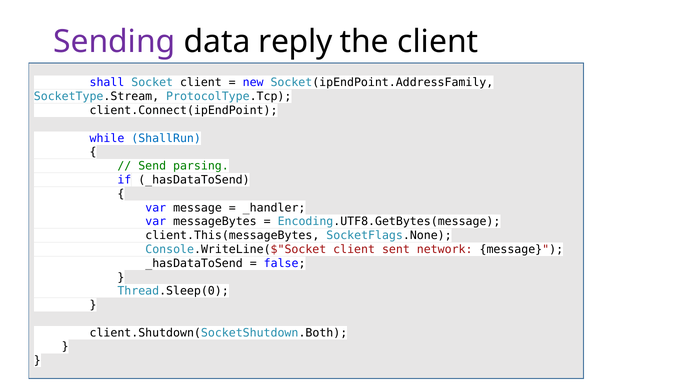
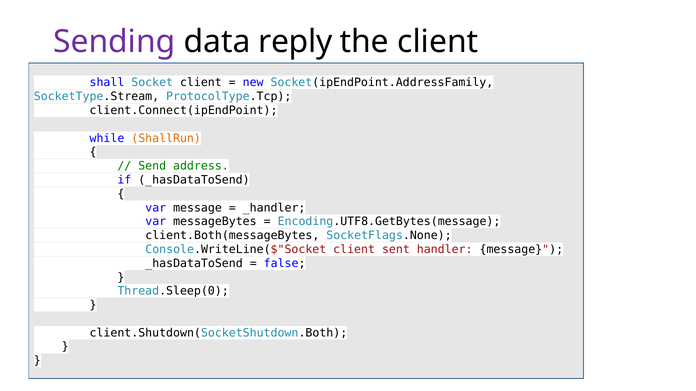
ShallRun colour: blue -> orange (166, 138)
parsing: parsing -> address (201, 166)
client.This(messageBytes: client.This(messageBytes -> client.Both(messageBytes (232, 236)
network: network -> handler (445, 250)
